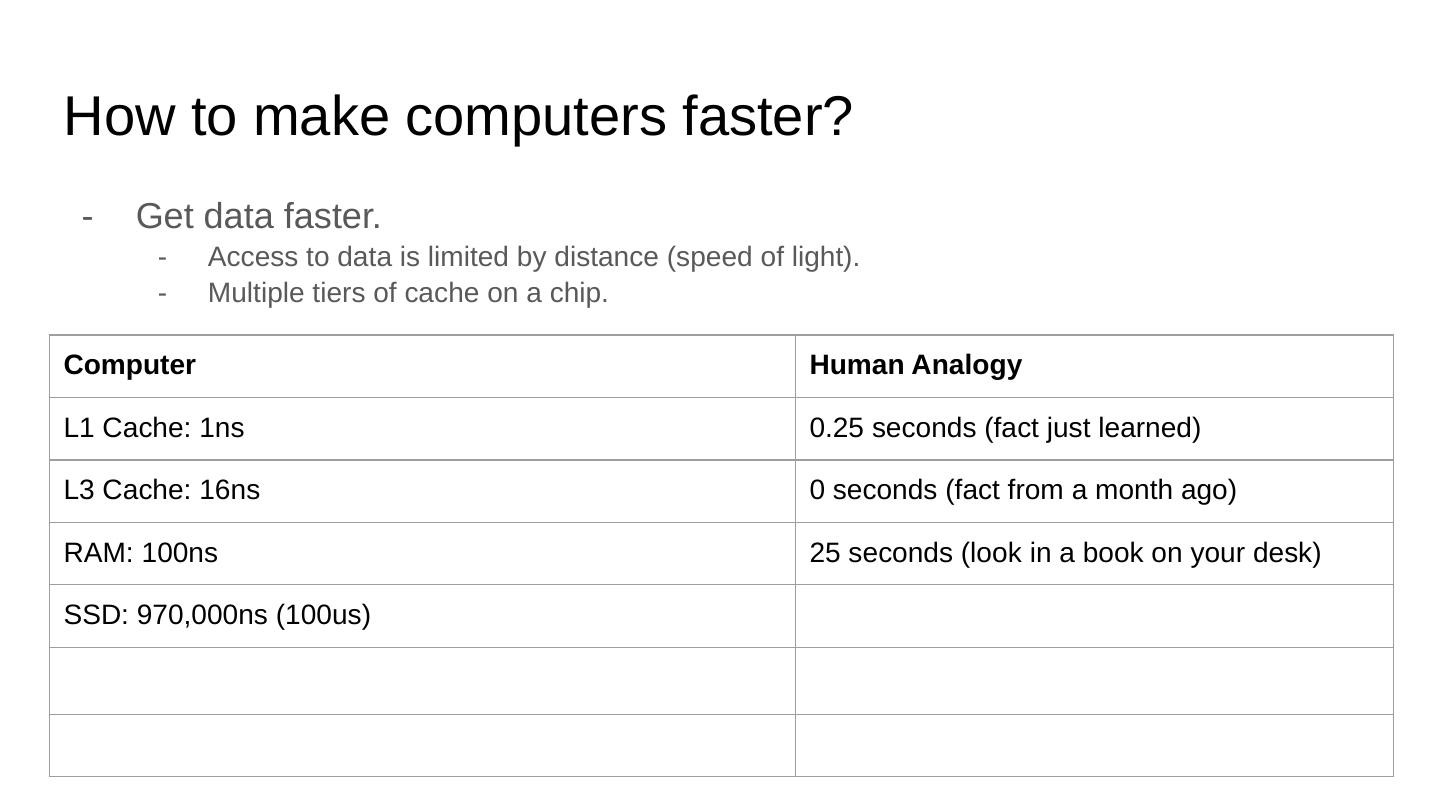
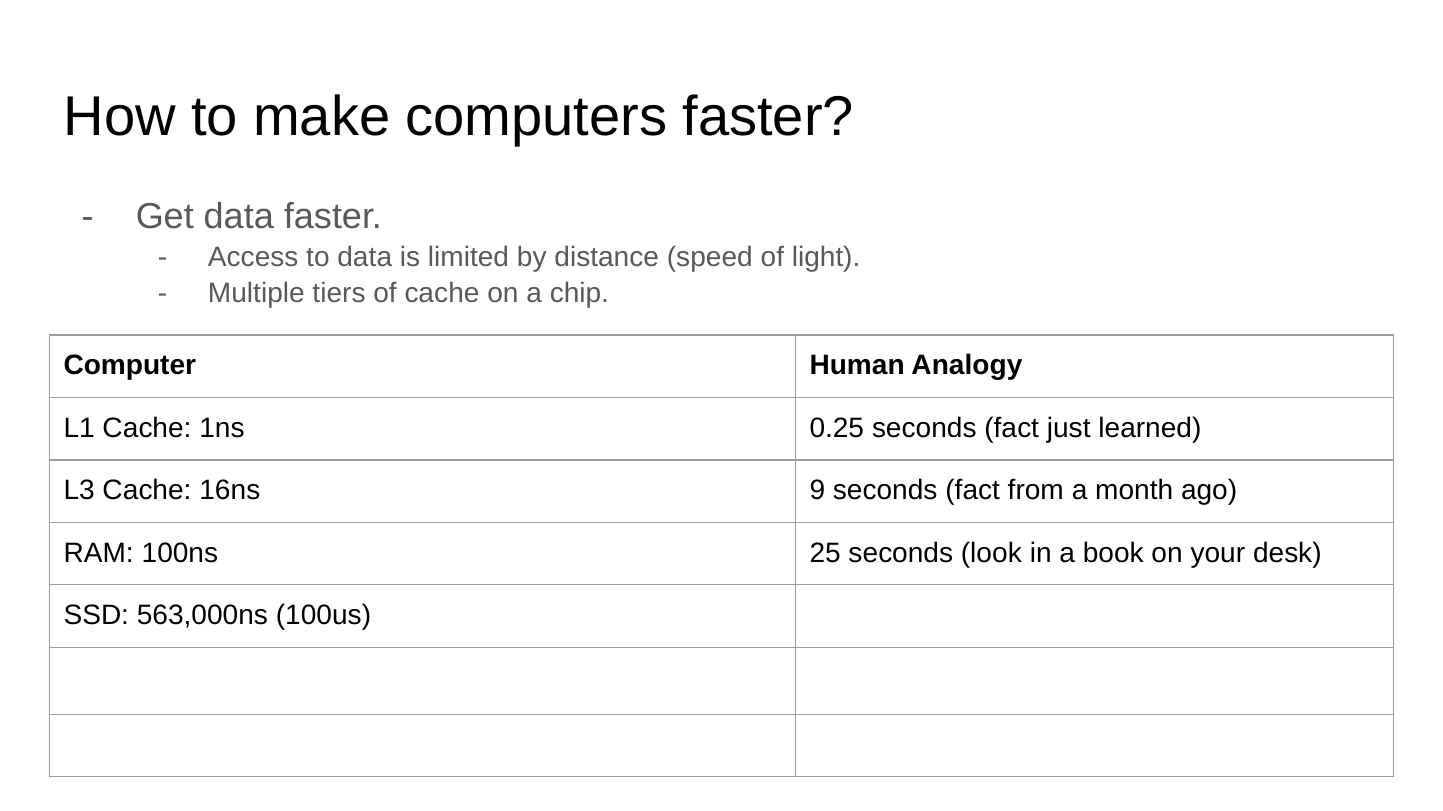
0: 0 -> 9 (817, 491)
970,000ns: 970,000ns -> 563,000ns (202, 616)
